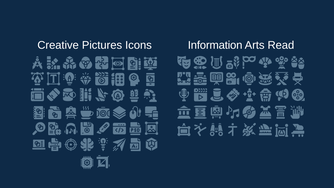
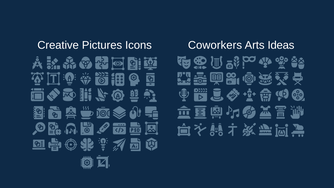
Information: Information -> Coworkers (215, 45)
Read: Read -> Ideas (281, 45)
